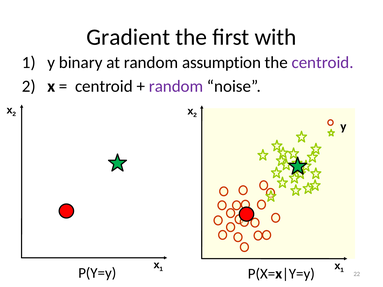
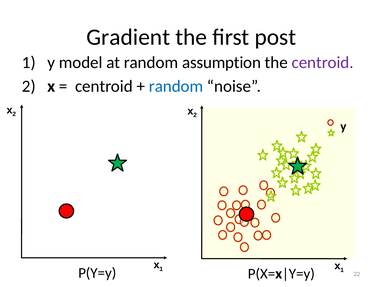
with: with -> post (275, 37)
binary: binary -> model (81, 62)
random colour: purple -> blue (176, 86)
